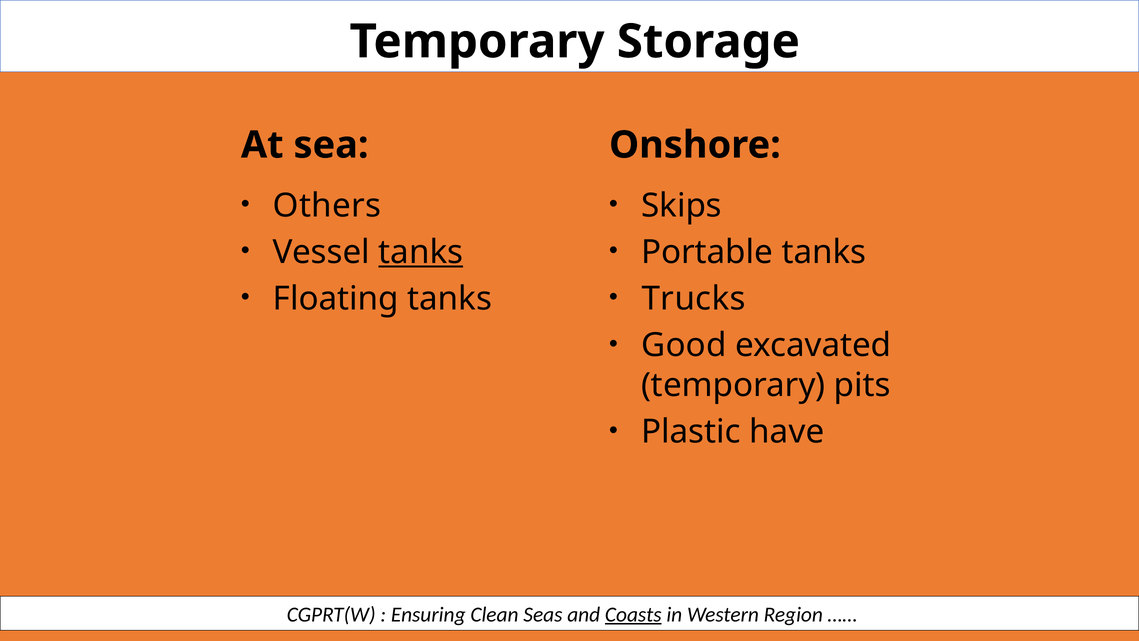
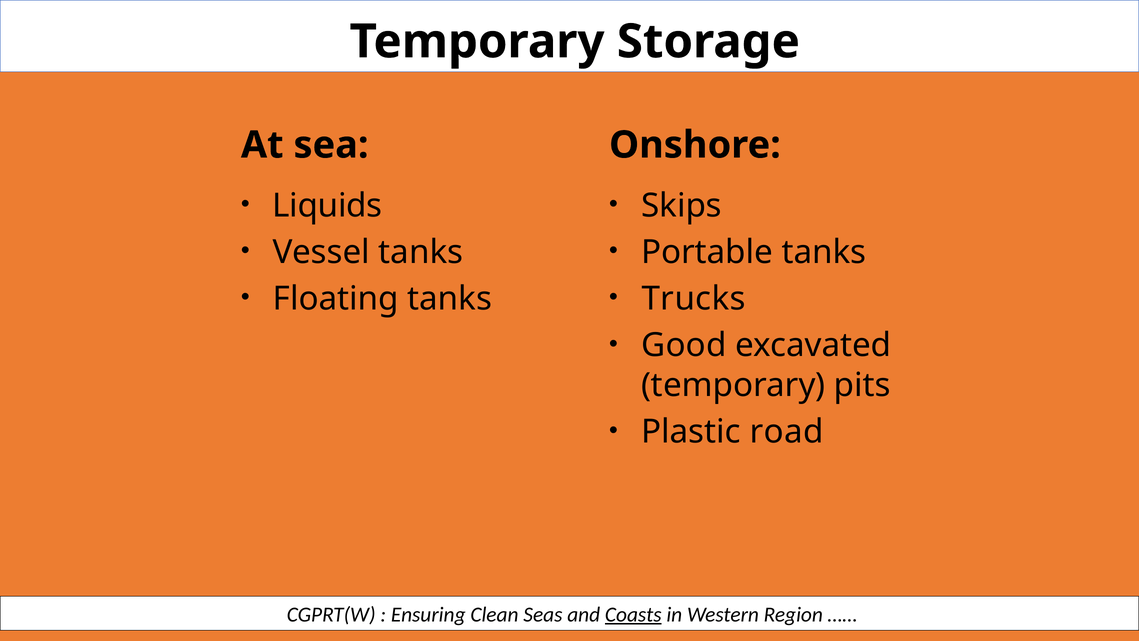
Others: Others -> Liquids (327, 205)
tanks underline: present -> none (421, 252)
have: have -> road (787, 432)
